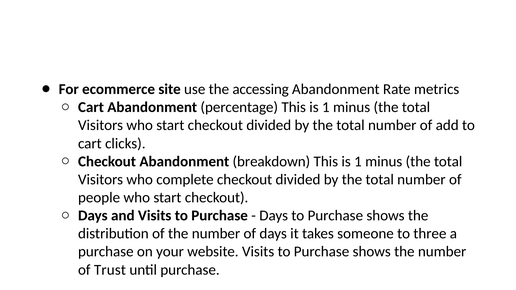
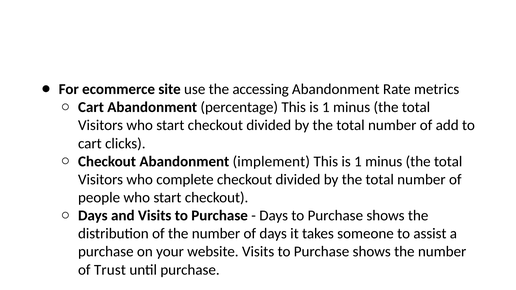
breakdown: breakdown -> implement (271, 162)
three: three -> assist (430, 234)
